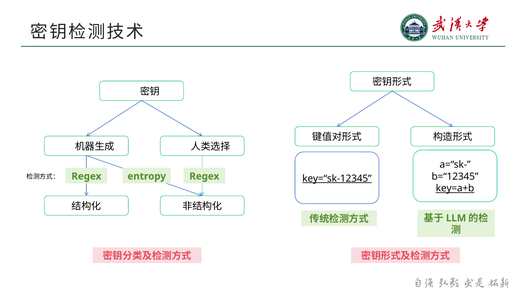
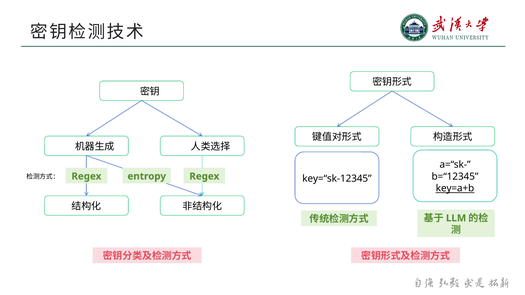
key=“sk-12345 underline: present -> none (337, 179)
